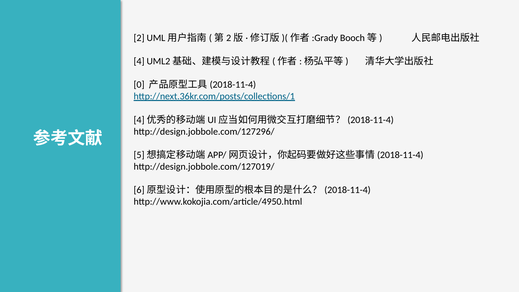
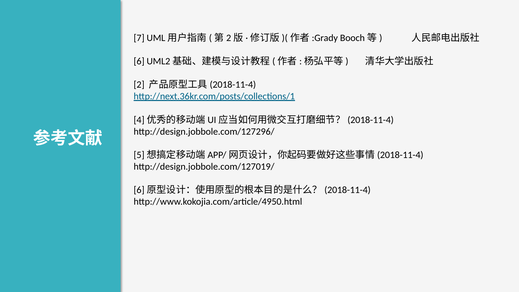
2: 2 -> 7 (139, 38)
4: 4 -> 6 (139, 61)
0: 0 -> 2 (139, 85)
